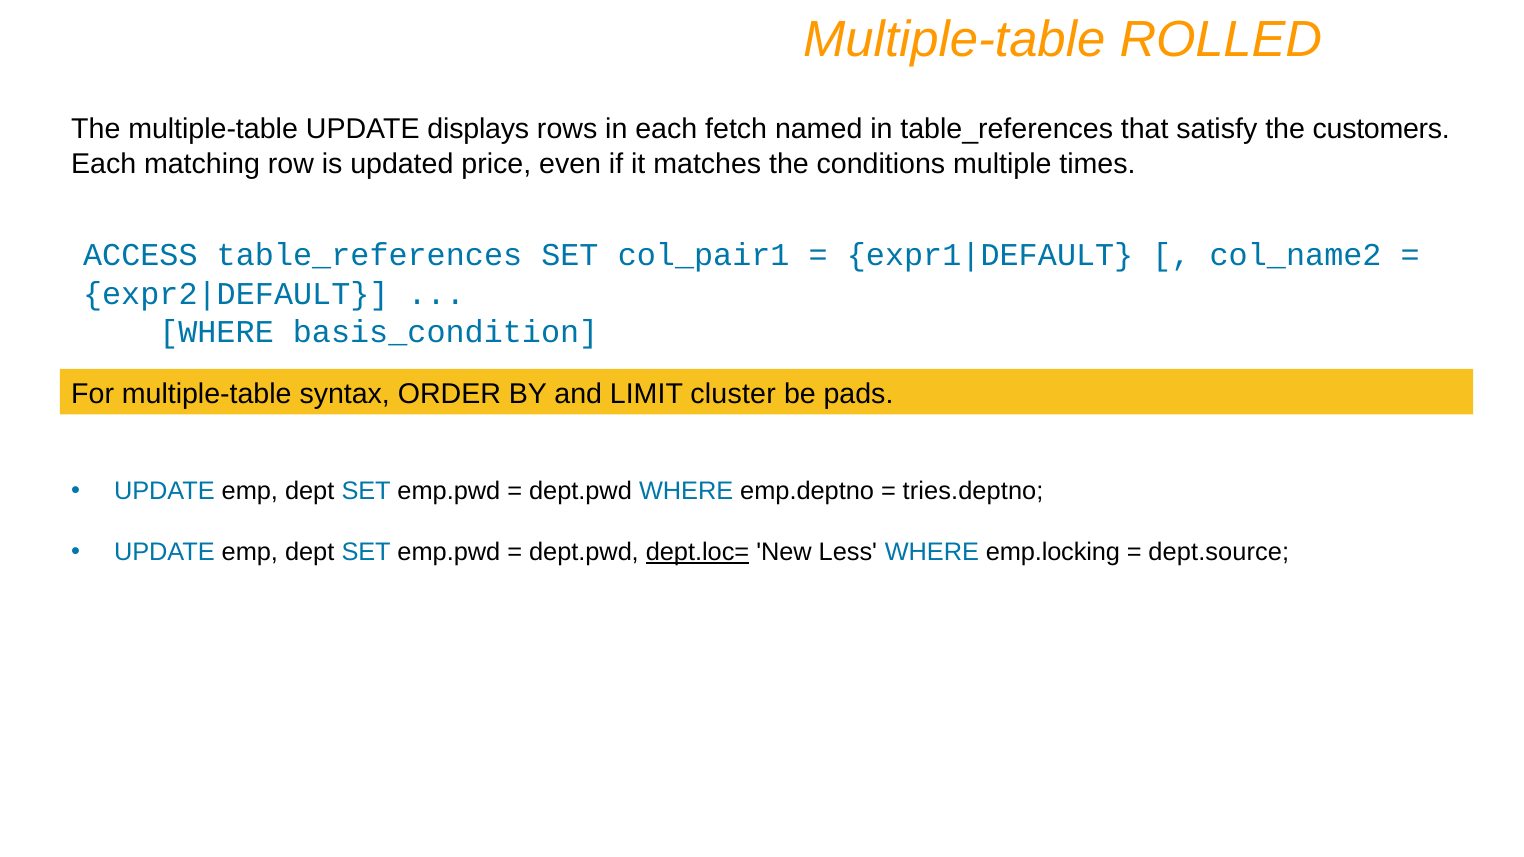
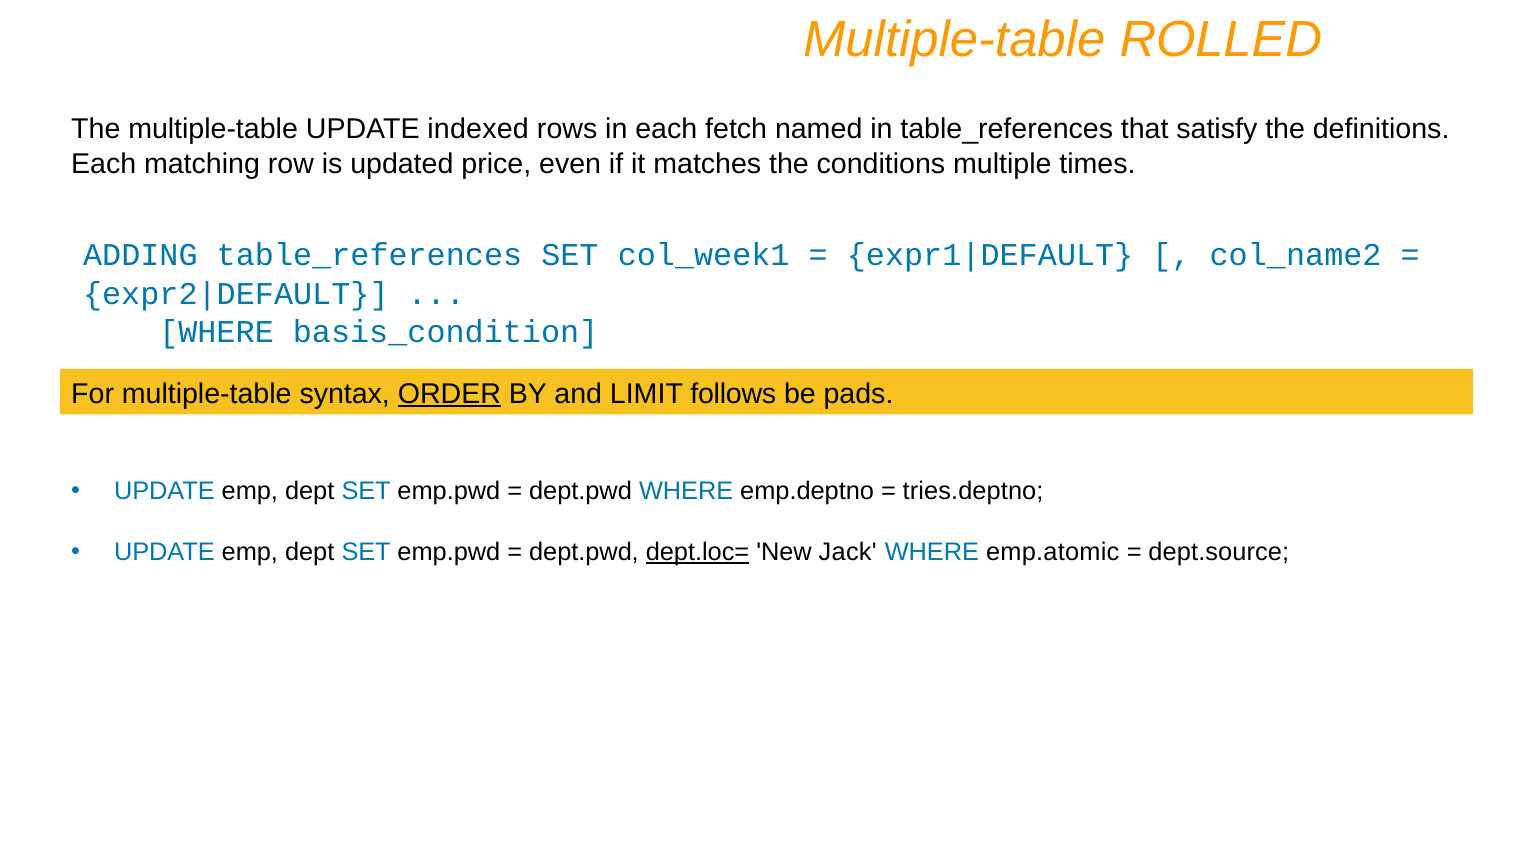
displays: displays -> indexed (478, 129)
customers: customers -> definitions (1381, 129)
ACCESS: ACCESS -> ADDING (140, 256)
col_pair1: col_pair1 -> col_week1 (704, 256)
ORDER underline: none -> present (449, 394)
cluster: cluster -> follows (733, 394)
Less: Less -> Jack (848, 552)
emp.locking: emp.locking -> emp.atomic (1053, 552)
